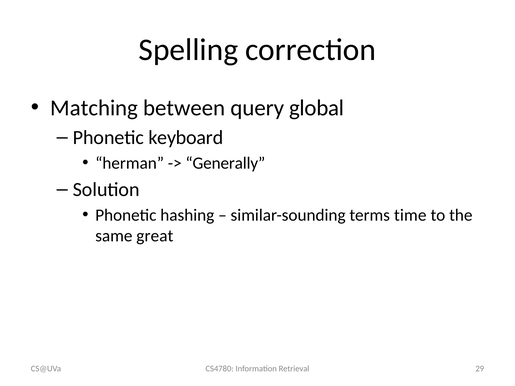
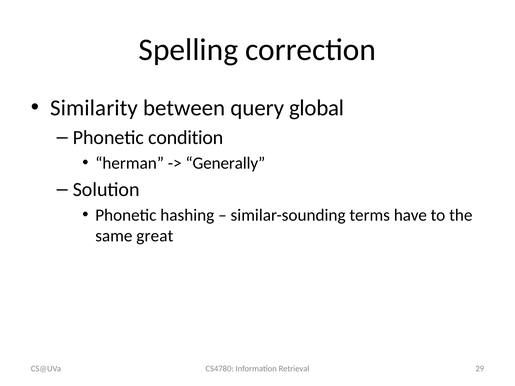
Matching: Matching -> Similarity (94, 108)
keyboard: keyboard -> condition (186, 138)
time: time -> have (410, 215)
